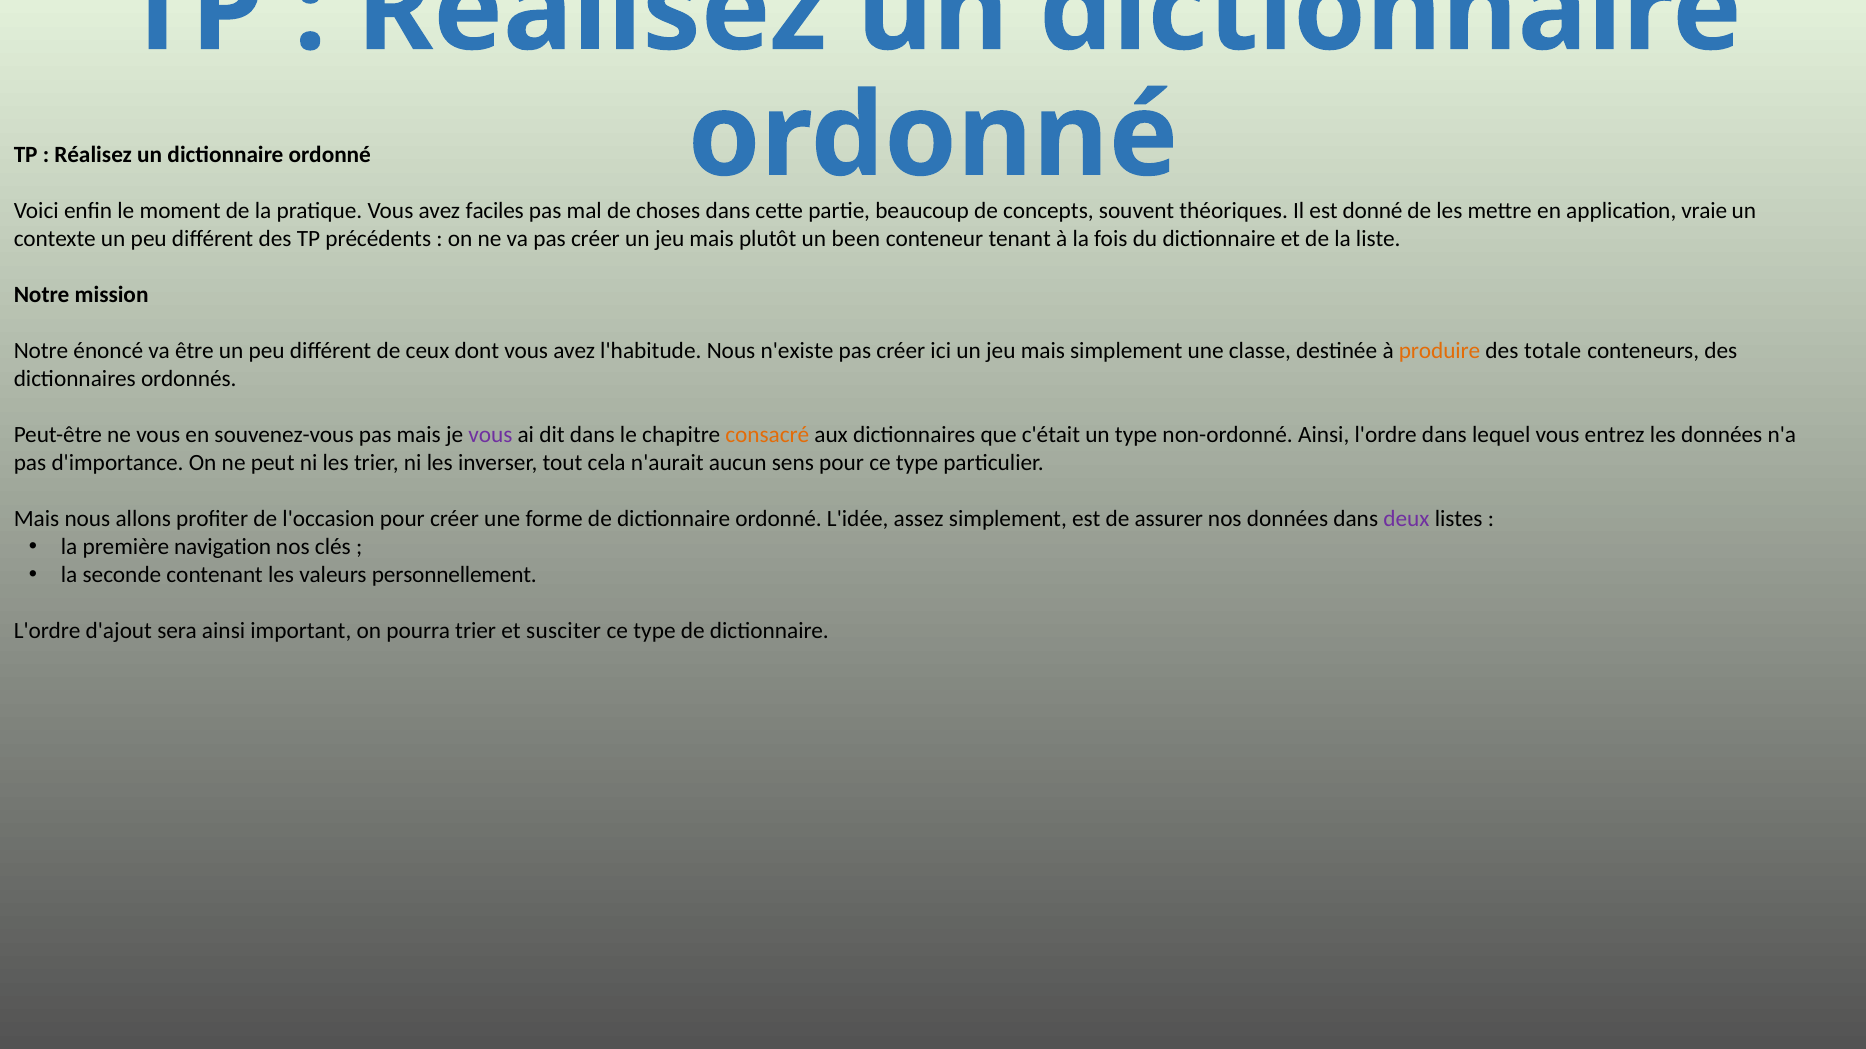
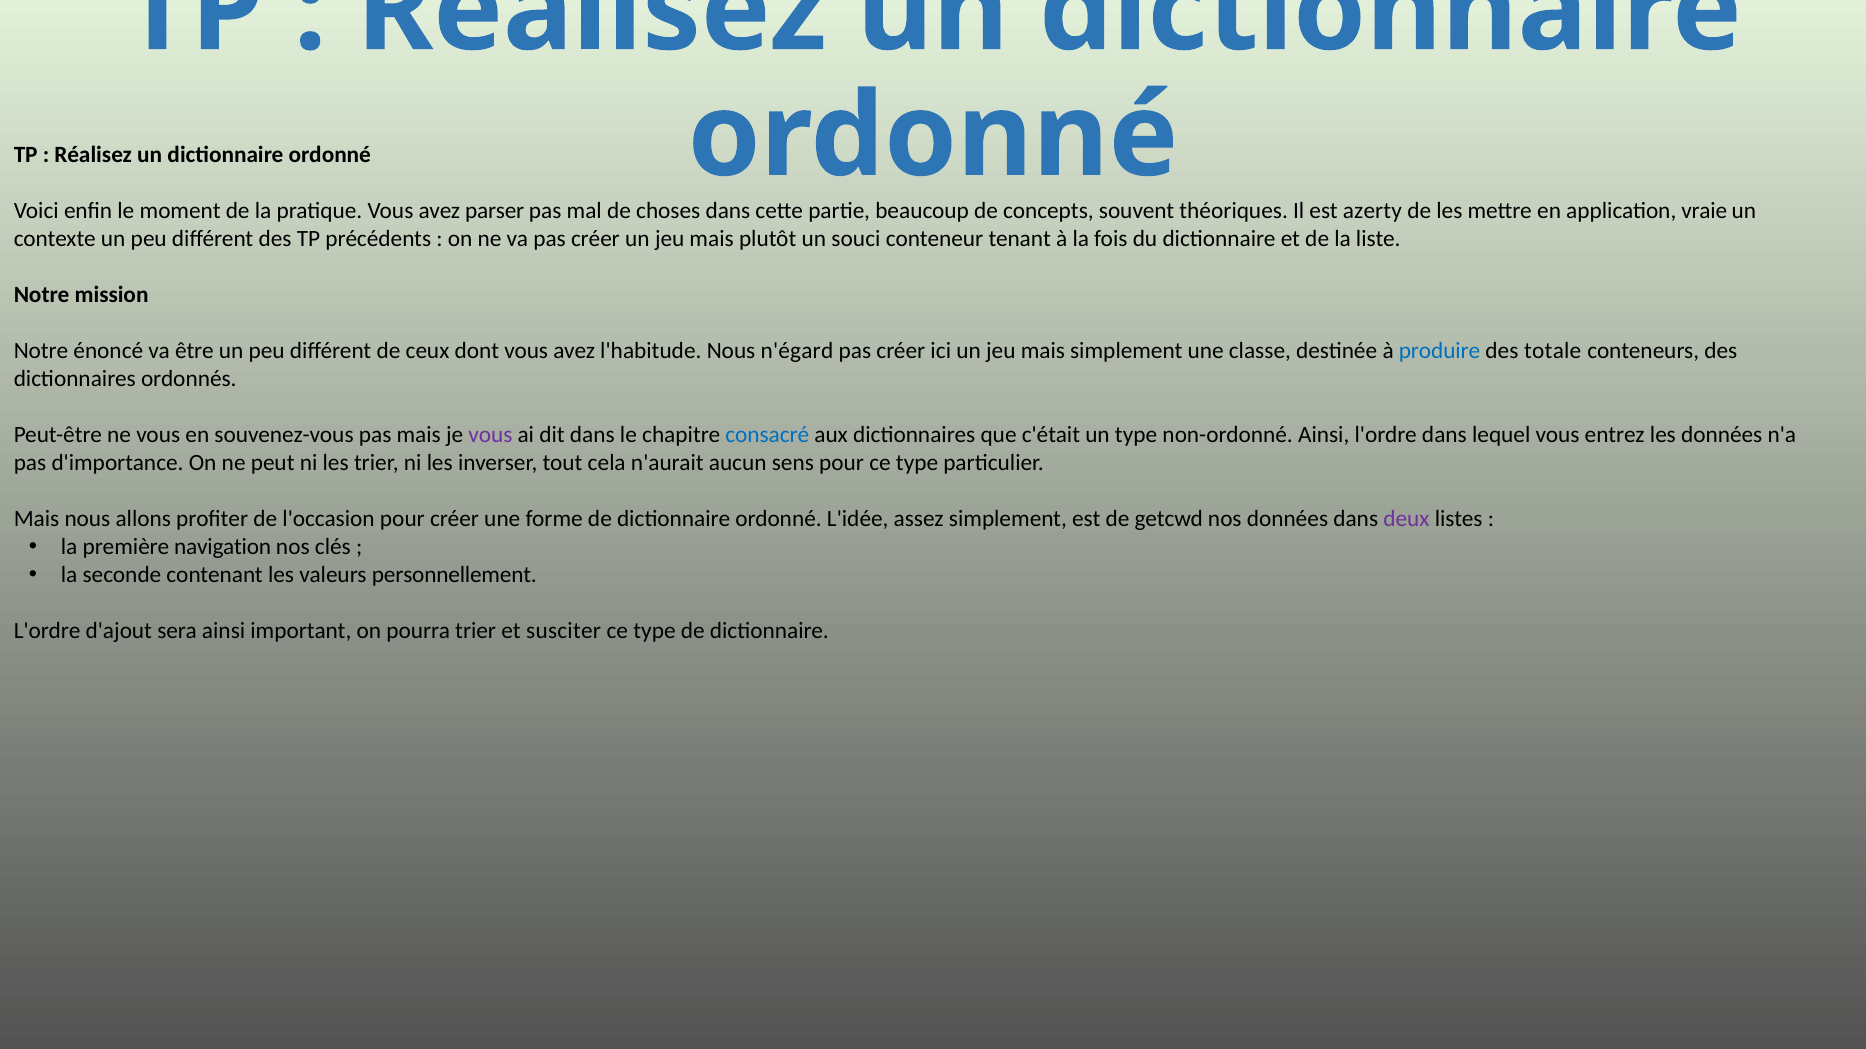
faciles: faciles -> parser (495, 211)
donné: donné -> azerty (1372, 211)
been: been -> souci (856, 239)
n'existe: n'existe -> n'égard (797, 351)
produire colour: orange -> blue (1440, 351)
consacré colour: orange -> blue (767, 435)
assurer: assurer -> getcwd (1169, 519)
